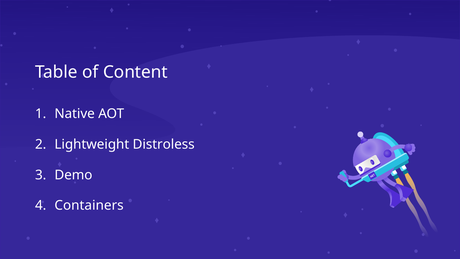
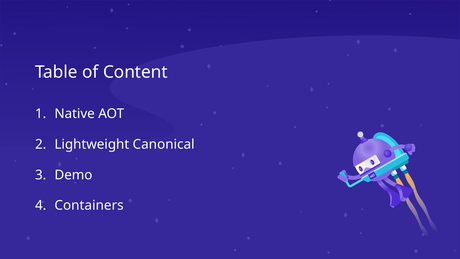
Distroless: Distroless -> Canonical (164, 144)
